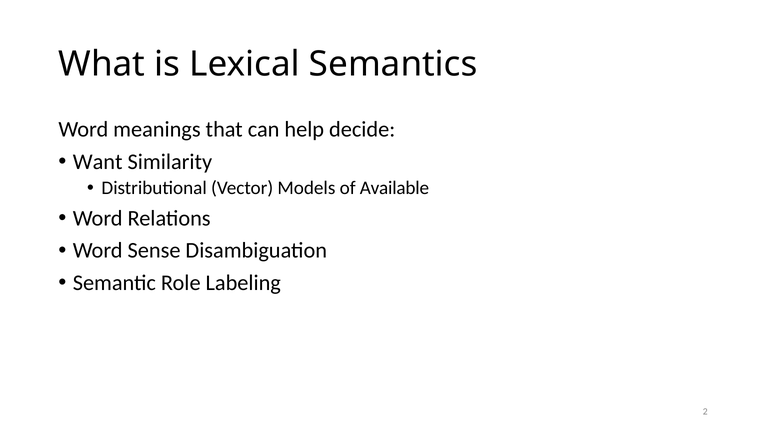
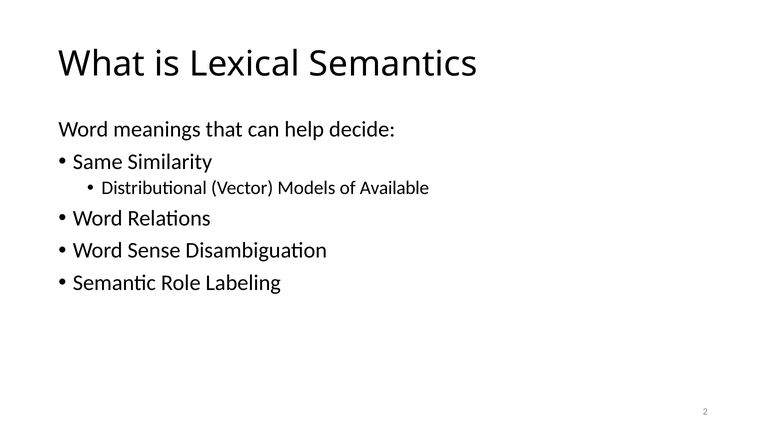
Want: Want -> Same (98, 162)
